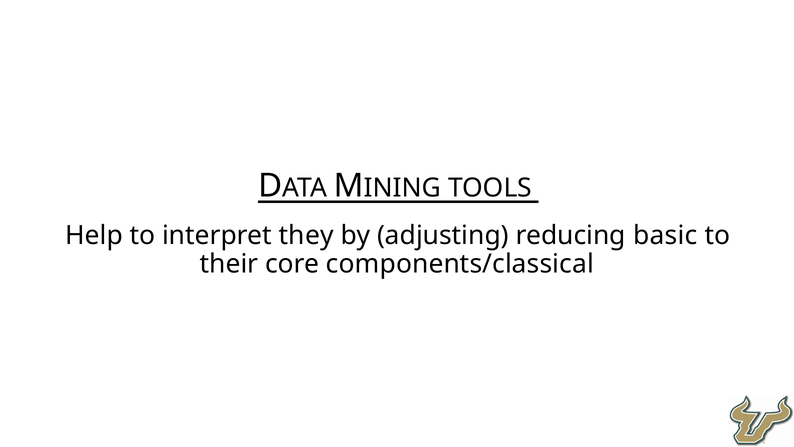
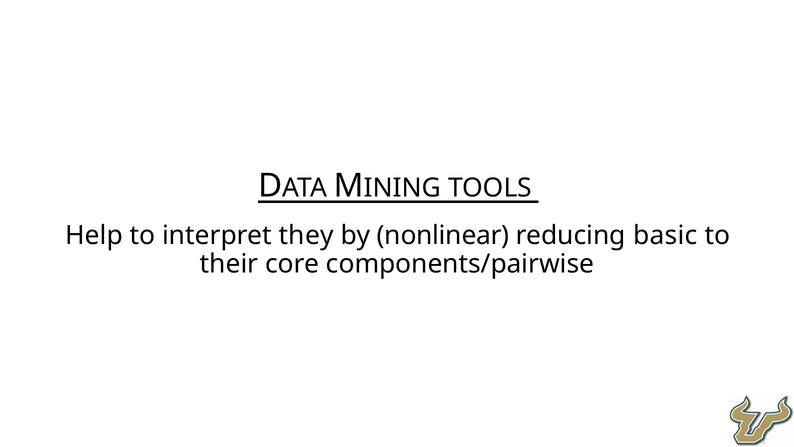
adjusting: adjusting -> nonlinear (443, 235)
components/classical: components/classical -> components/pairwise (460, 264)
